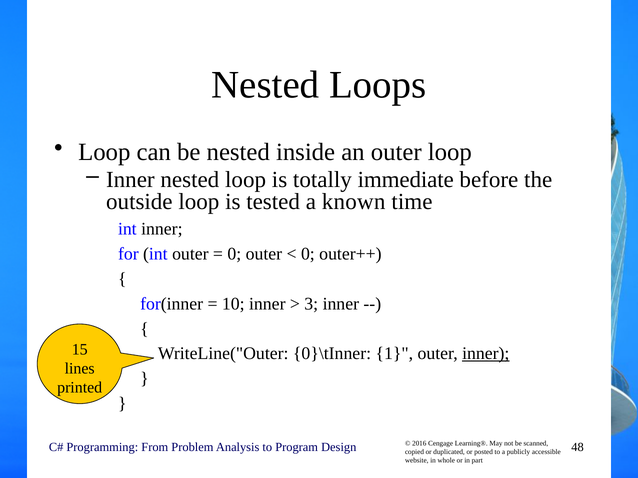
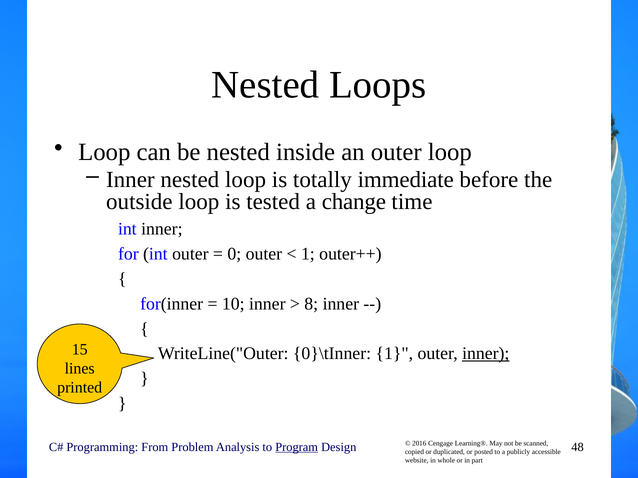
known: known -> change (354, 202)
0: 0 -> 1 (308, 254)
3: 3 -> 8 (311, 304)
Program underline: none -> present (297, 447)
